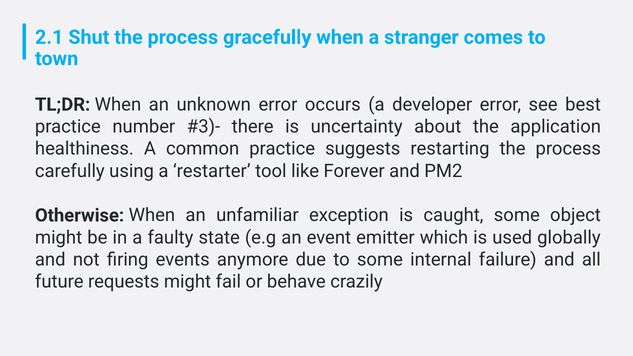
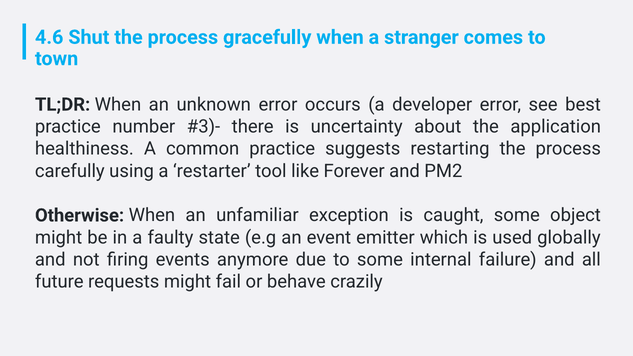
2.1: 2.1 -> 4.6 (49, 37)
